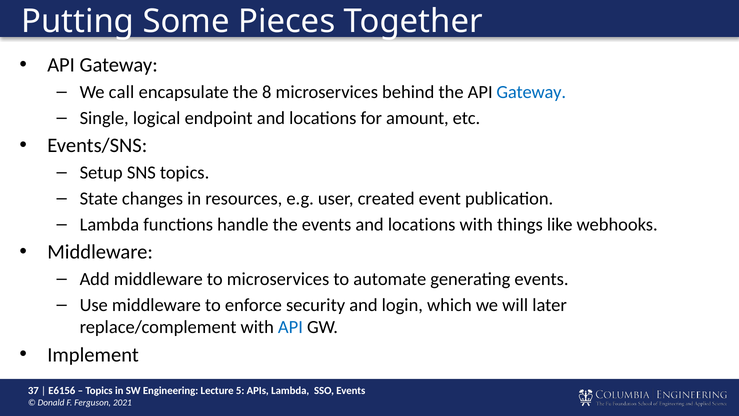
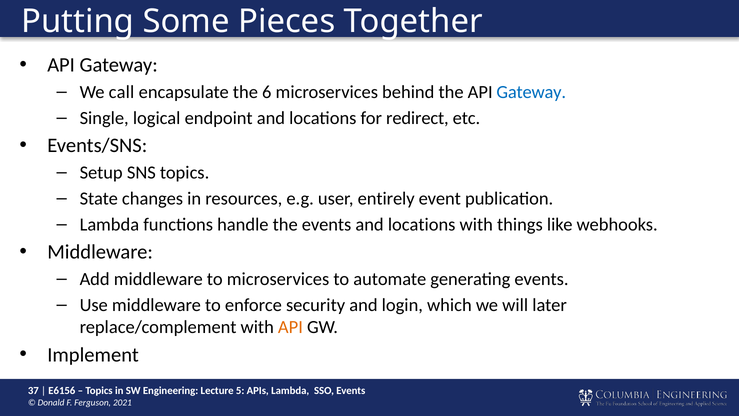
8: 8 -> 6 (267, 92)
amount: amount -> redirect (417, 118)
created: created -> entirely (386, 198)
API colour: blue -> orange (290, 327)
